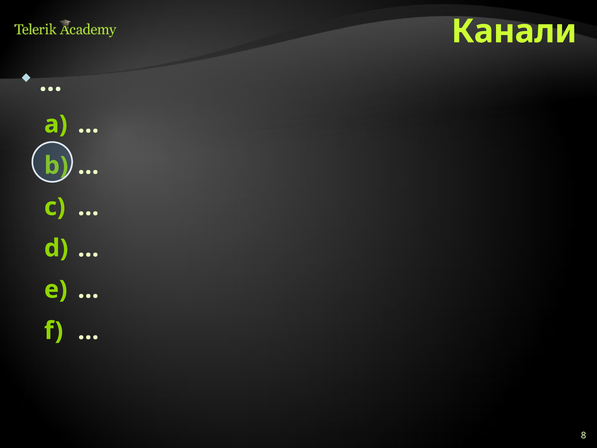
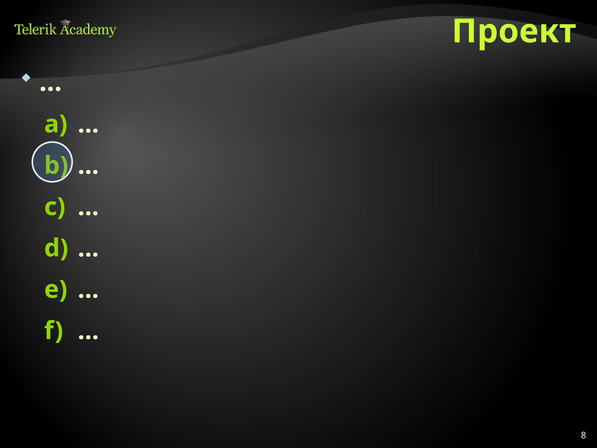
Канали: Канали -> Проект (514, 31)
